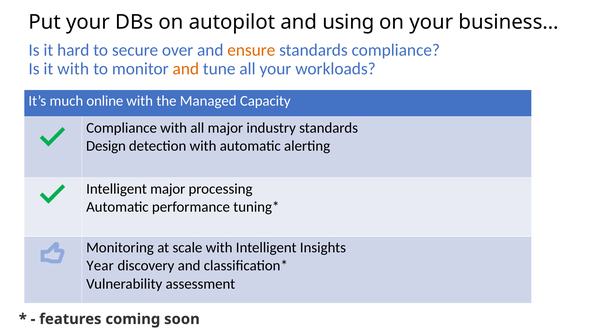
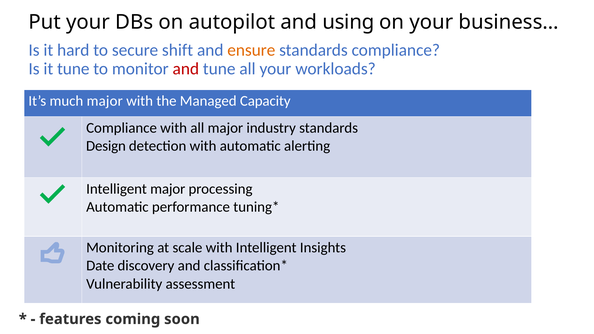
over: over -> shift (178, 50)
it with: with -> tune (73, 69)
and colour: orange -> red (186, 69)
much online: online -> major (105, 101)
Year: Year -> Date (100, 266)
